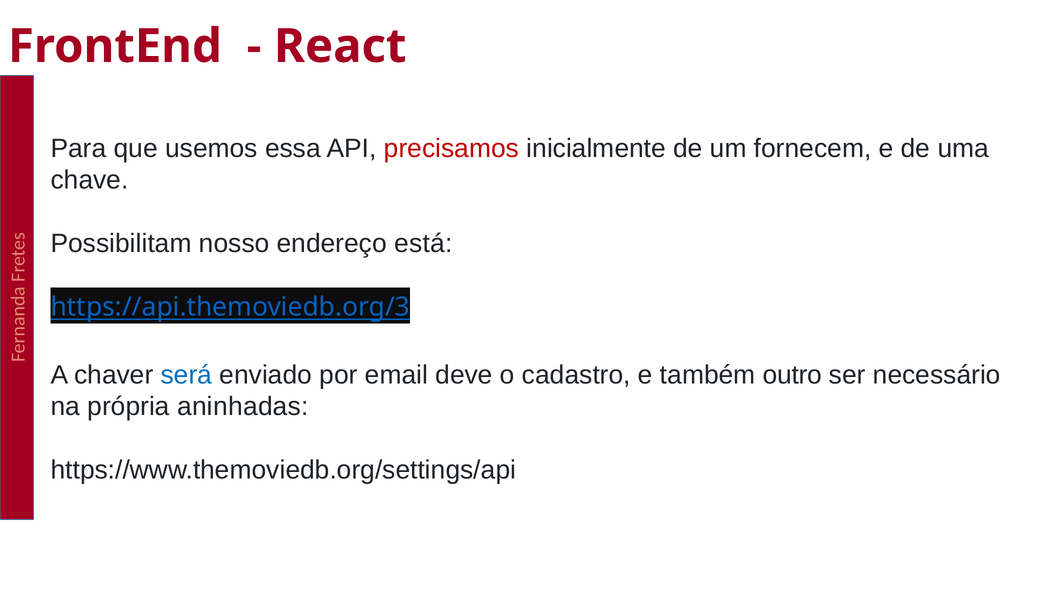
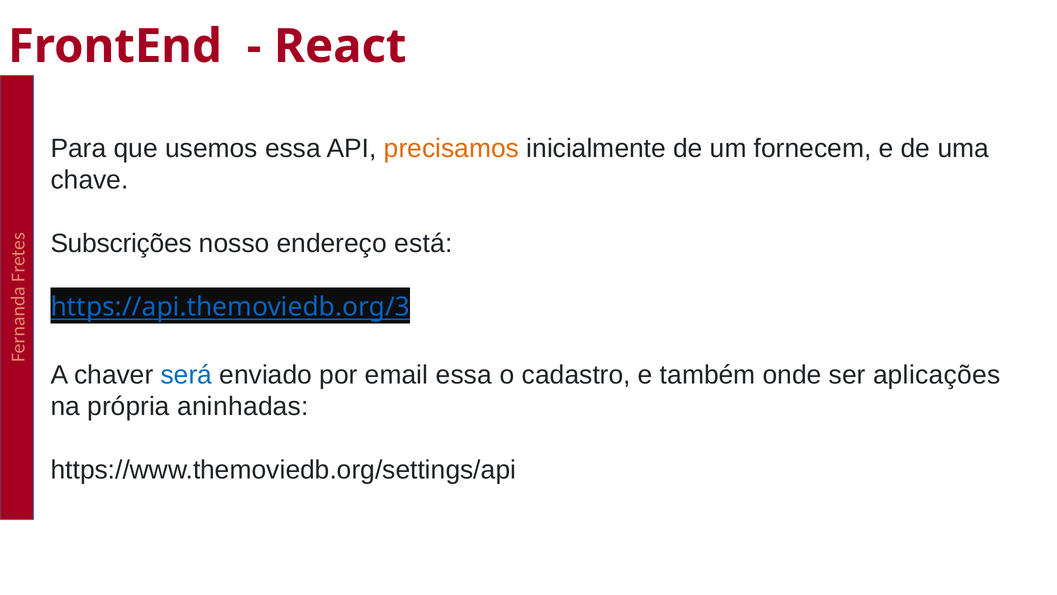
precisamos colour: red -> orange (452, 148)
Possibilitam: Possibilitam -> Subscrições (121, 243)
email deve: deve -> essa (464, 375)
outro: outro -> onde (792, 375)
necessário: necessário -> aplicações (937, 375)
